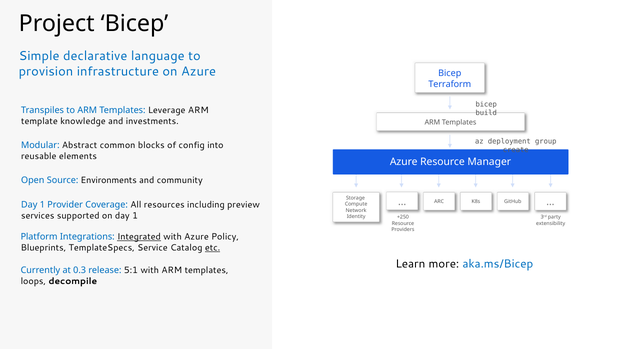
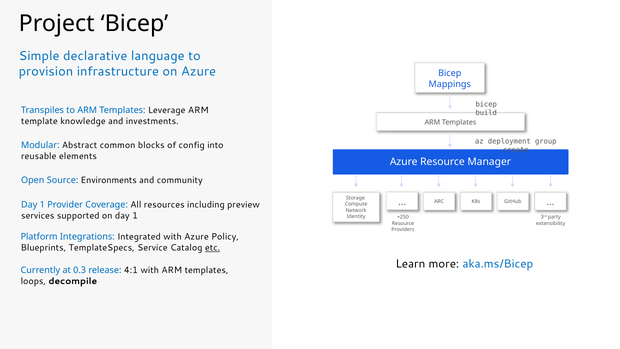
Terraform: Terraform -> Mappings (450, 84)
Integrated underline: present -> none (139, 237)
5:1: 5:1 -> 4:1 (131, 270)
